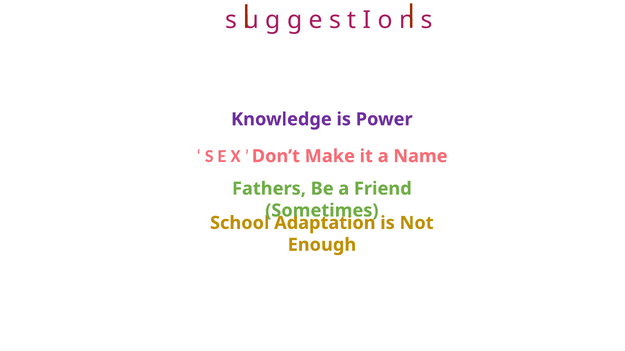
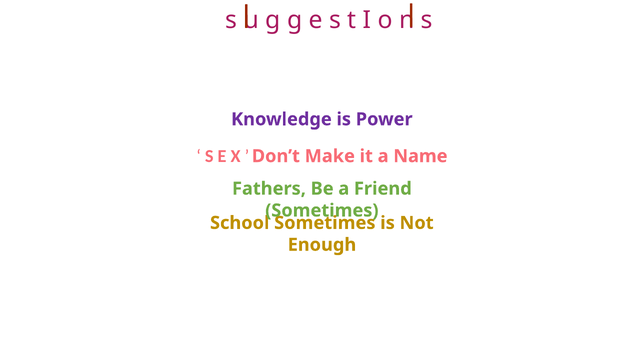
School Adaptation: Adaptation -> Sometimes (325, 223)
